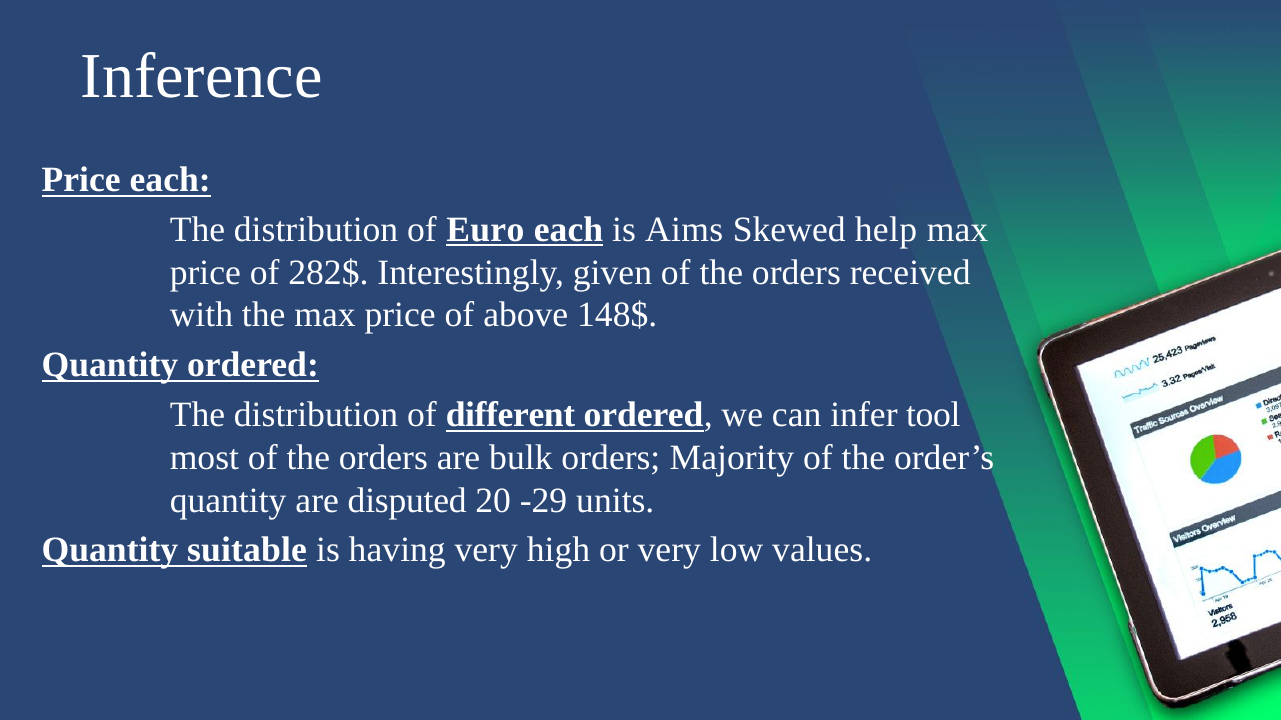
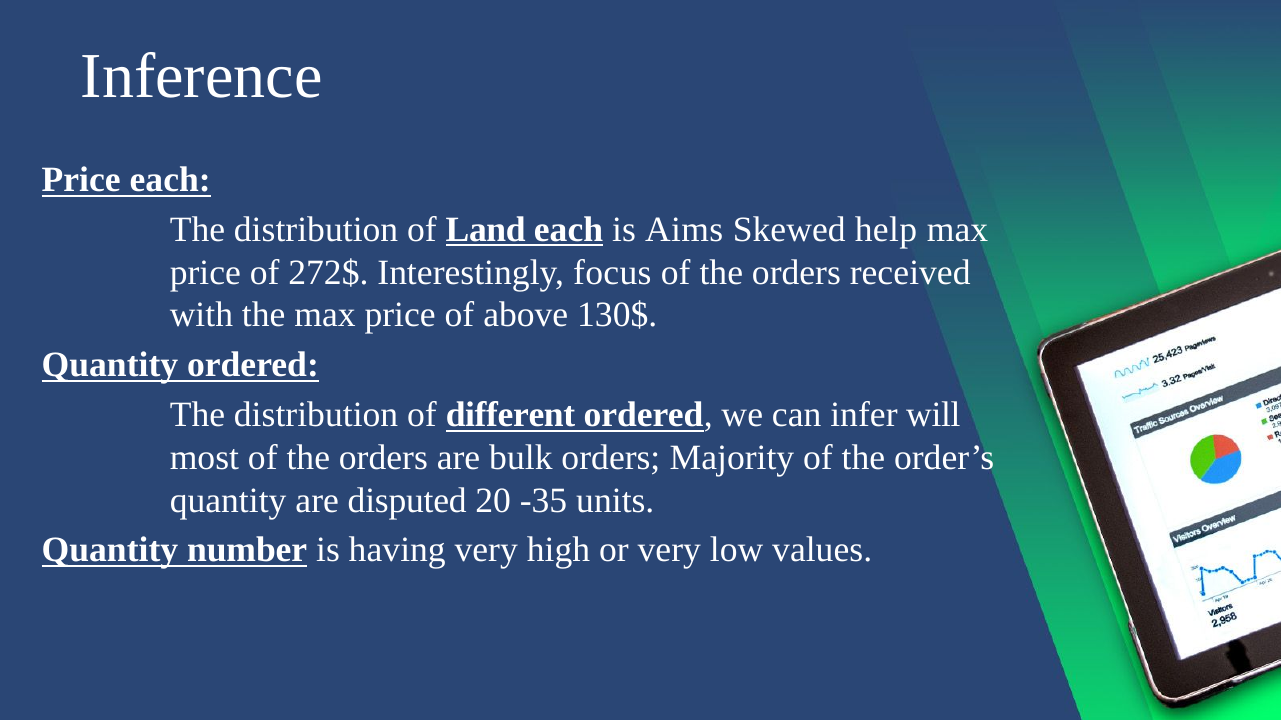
Euro: Euro -> Land (486, 230)
282$: 282$ -> 272$ (328, 273)
given: given -> focus (612, 273)
148$: 148$ -> 130$ (617, 316)
tool: tool -> will (933, 415)
-29: -29 -> -35 (544, 501)
suitable: suitable -> number (247, 551)
